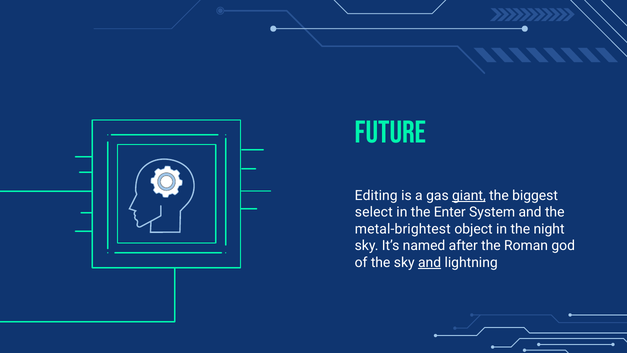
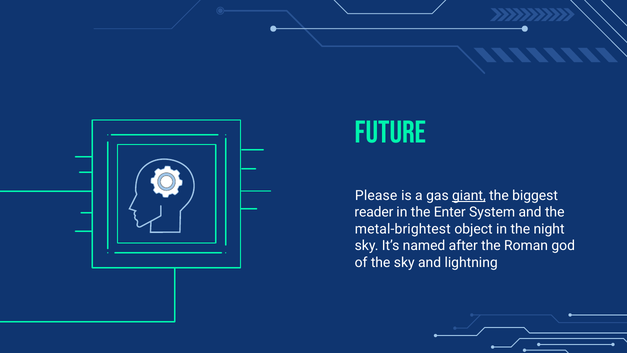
Editing: Editing -> Please (376, 195)
select: select -> reader (374, 212)
and underline: present -> none (430, 262)
